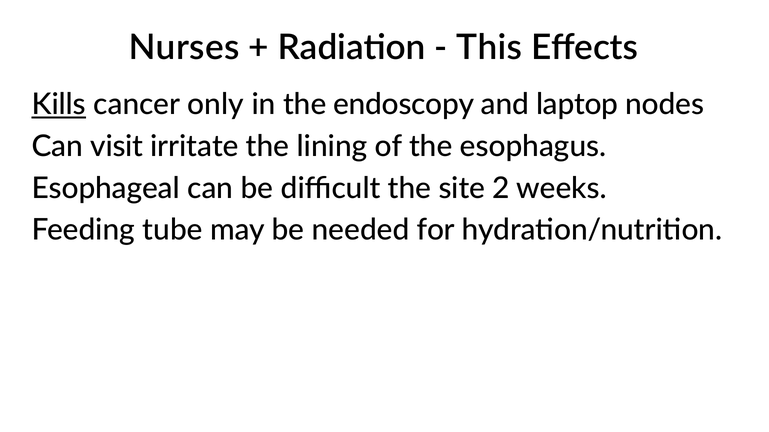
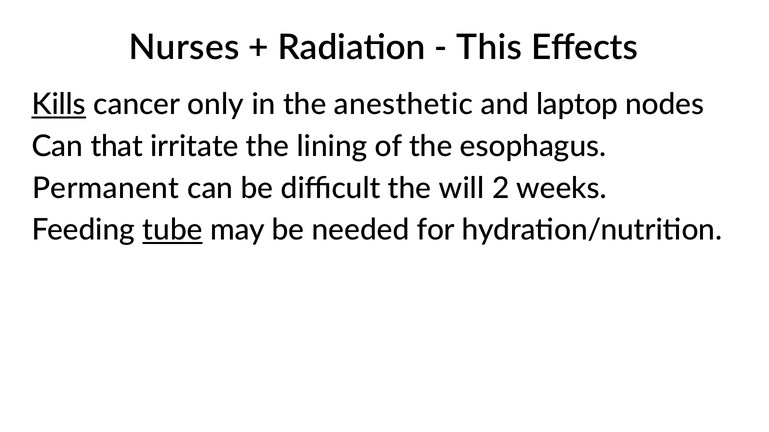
endoscopy: endoscopy -> anesthetic (403, 105)
visit: visit -> that (117, 147)
Esophageal: Esophageal -> Permanent (106, 188)
site: site -> will (462, 188)
tube underline: none -> present (173, 230)
